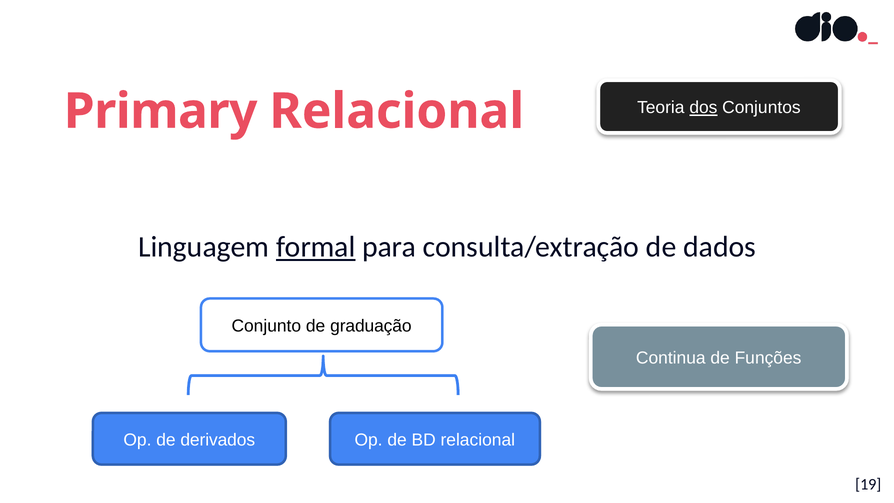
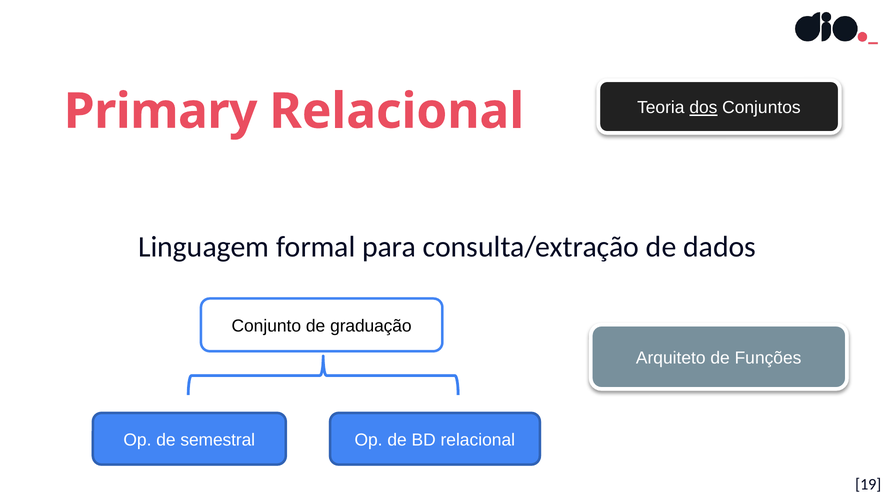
formal underline: present -> none (316, 247)
Continua: Continua -> Arquiteto (671, 358)
derivados: derivados -> semestral (218, 440)
